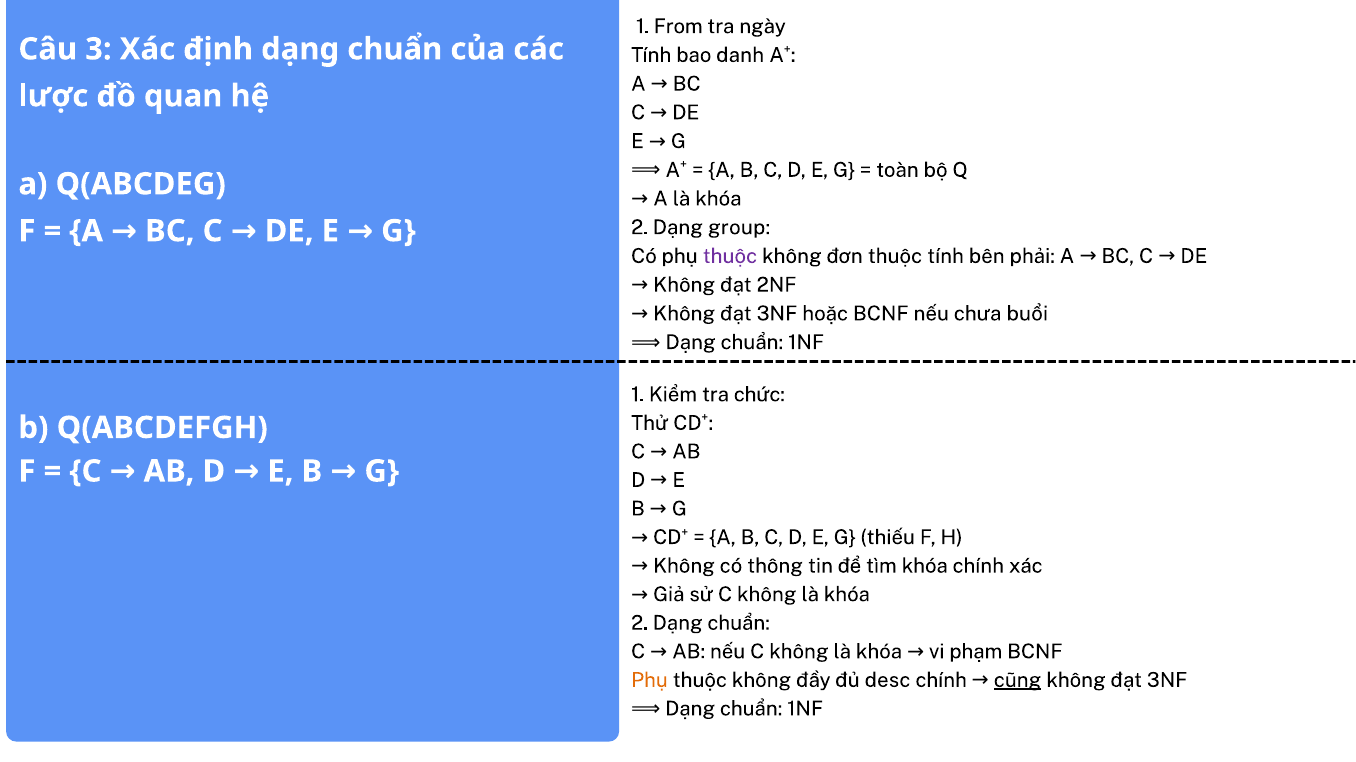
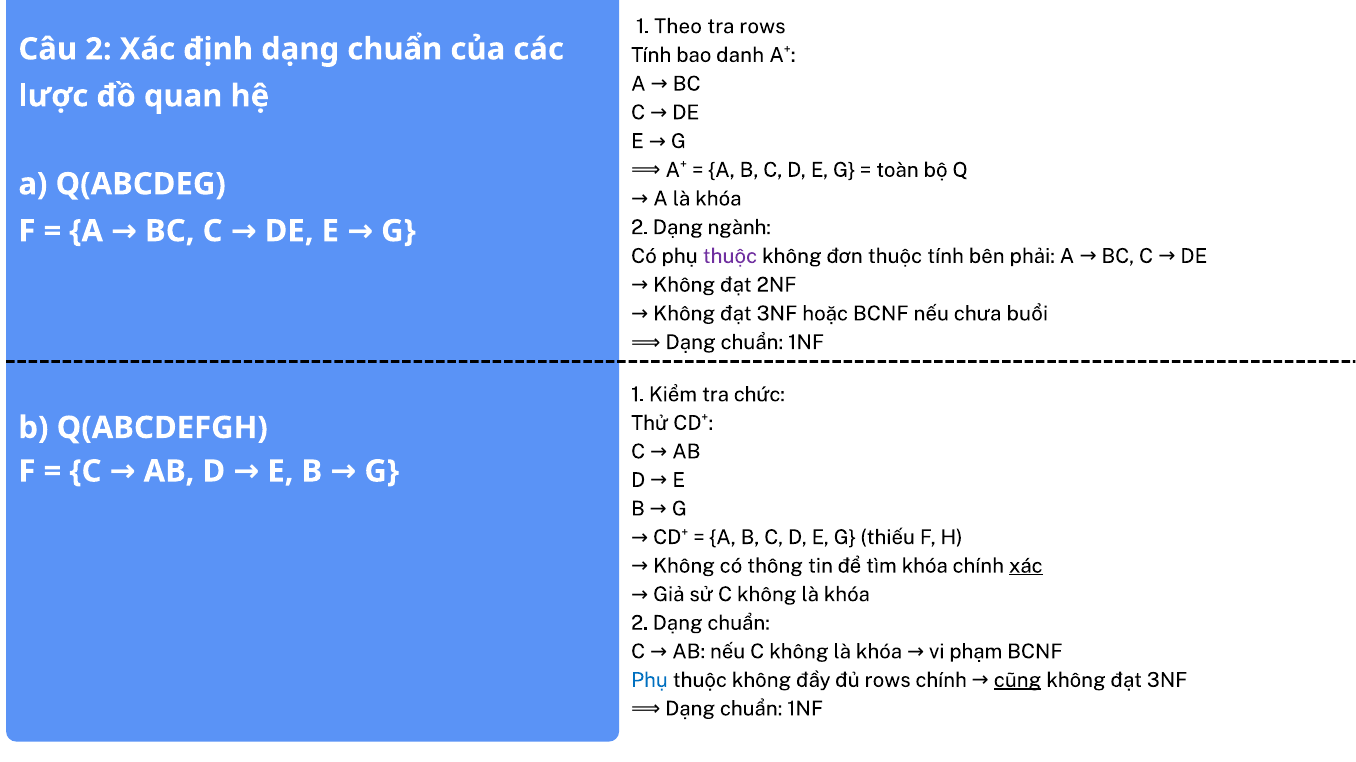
From: From -> Theo (678, 26)
tra ngày: ngày -> rows (762, 26)
Câu 3: 3 -> 2 (98, 49)
group: group -> ngành (739, 228)
xác underline: none -> present (1026, 566)
Phụ colour: orange -> blue (649, 681)
đủ desc: desc -> rows (888, 681)
